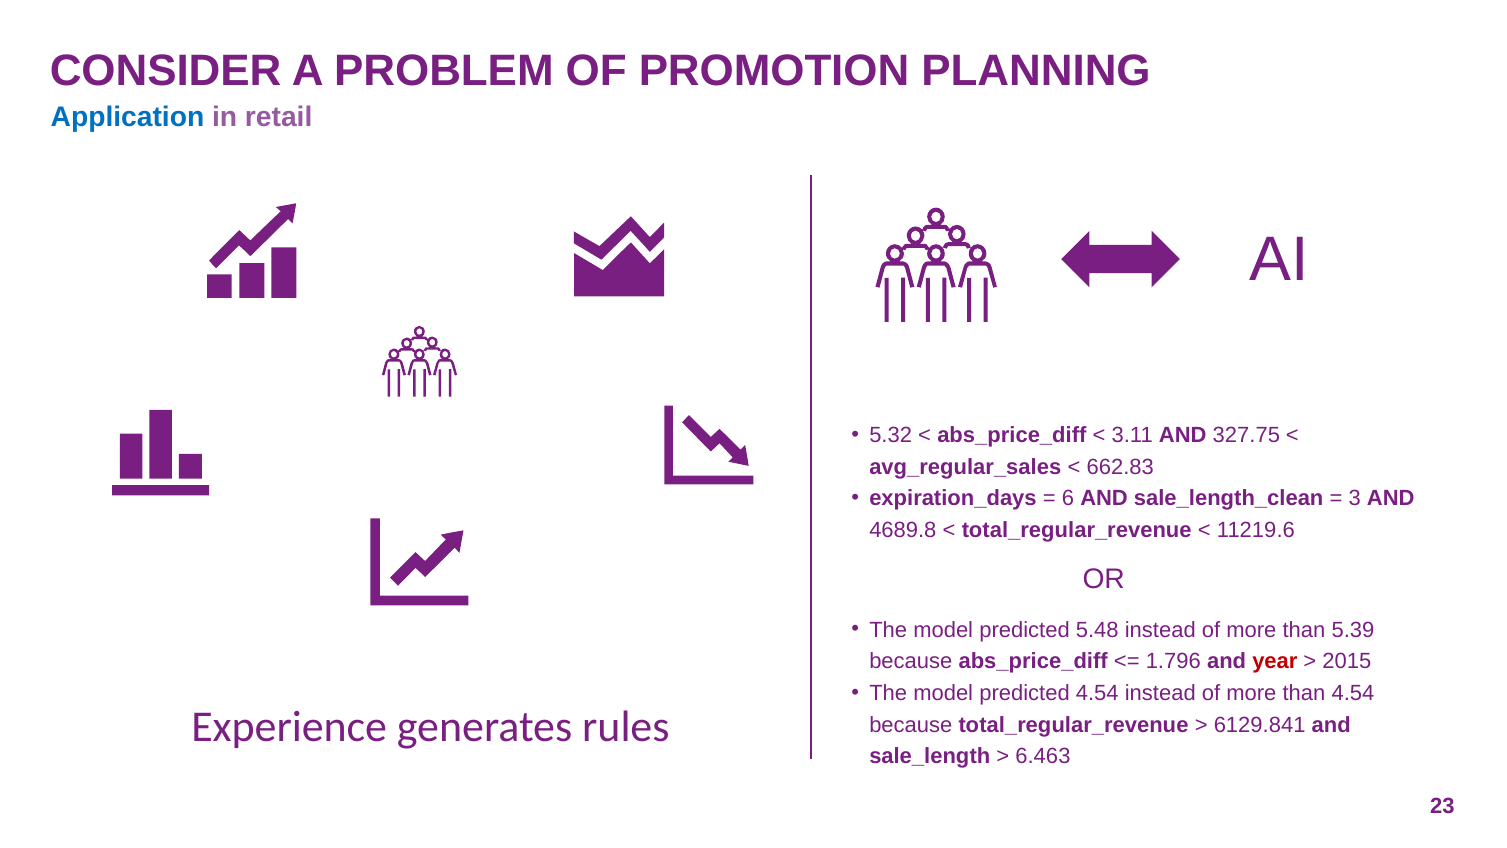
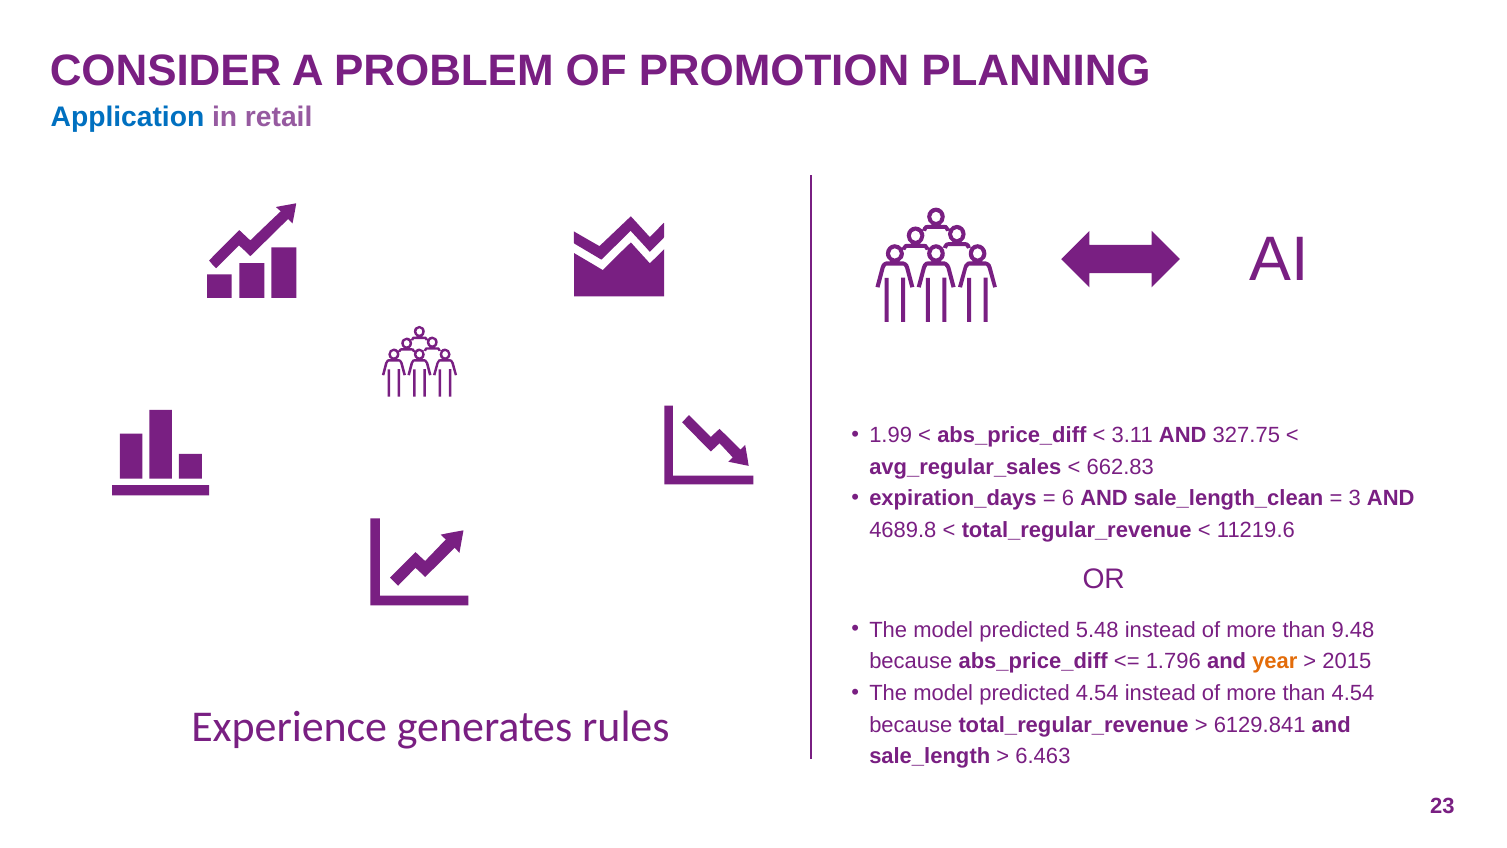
5.32: 5.32 -> 1.99 (891, 435)
5.39: 5.39 -> 9.48 (1353, 630)
year colour: red -> orange (1275, 661)
